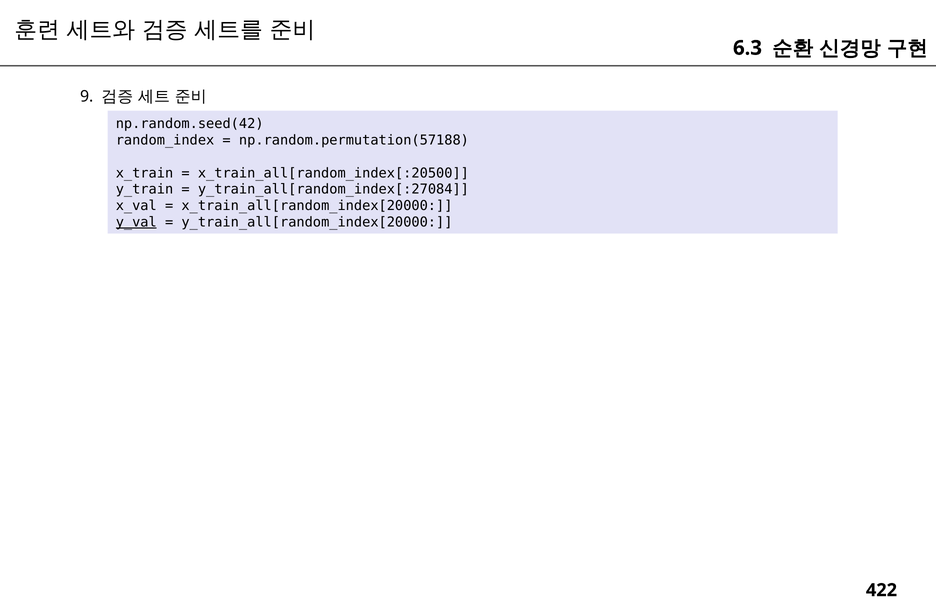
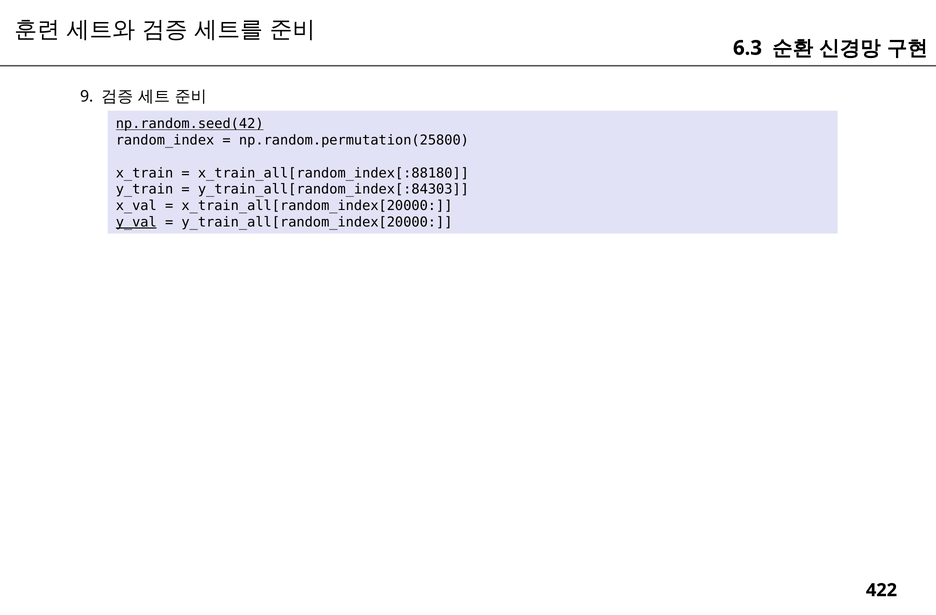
np.random.seed(42 underline: none -> present (190, 124)
np.random.permutation(57188: np.random.permutation(57188 -> np.random.permutation(25800 (354, 140)
x_train_all[random_index[:20500: x_train_all[random_index[:20500 -> x_train_all[random_index[:88180 (333, 173)
y_train_all[random_index[:27084: y_train_all[random_index[:27084 -> y_train_all[random_index[:84303 (333, 189)
